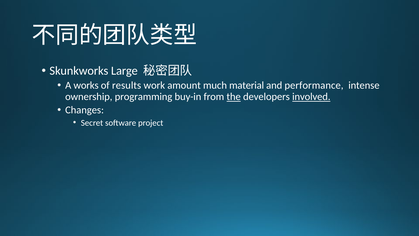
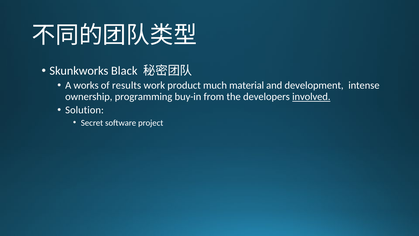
Large: Large -> Black (124, 71)
amount: amount -> product (184, 85)
performance: performance -> development (314, 85)
the underline: present -> none (234, 97)
Changes: Changes -> Solution (85, 110)
